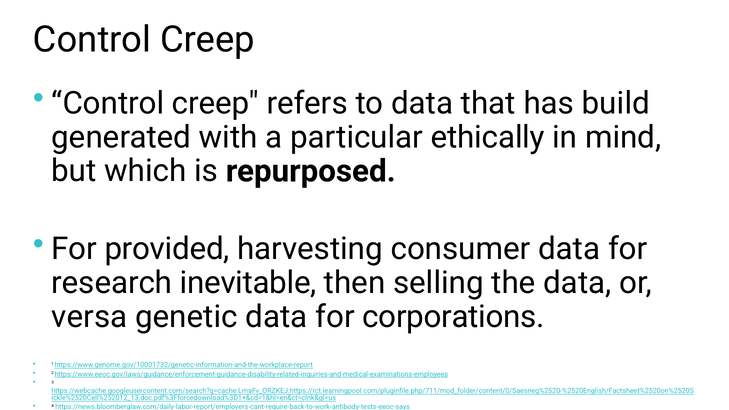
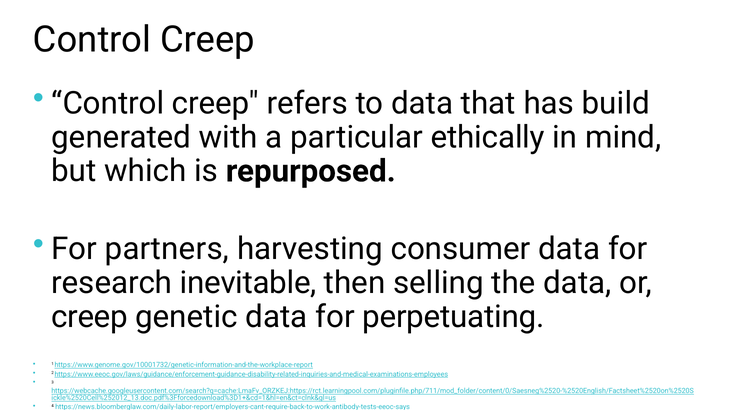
provided: provided -> partners (167, 249)
versa: versa -> creep (90, 317)
corporations: corporations -> perpetuating (453, 317)
